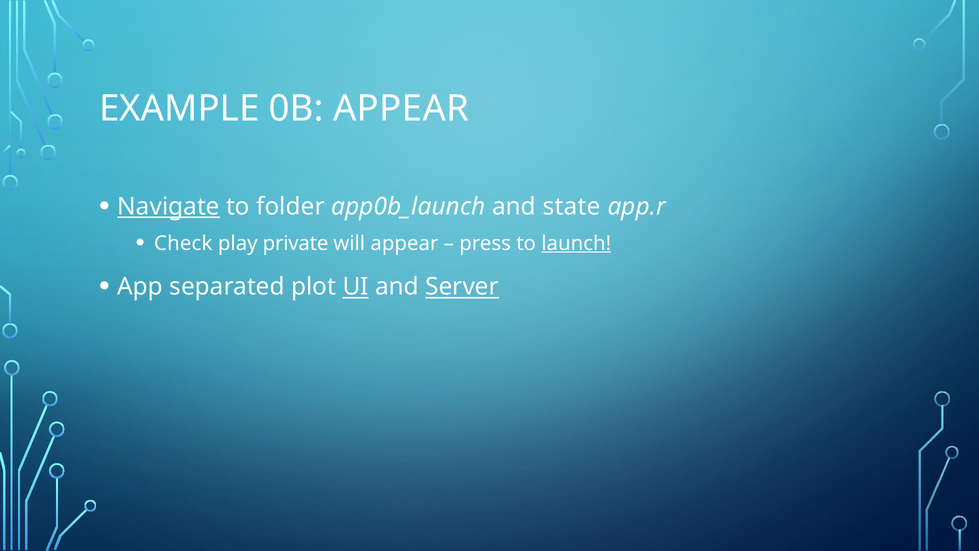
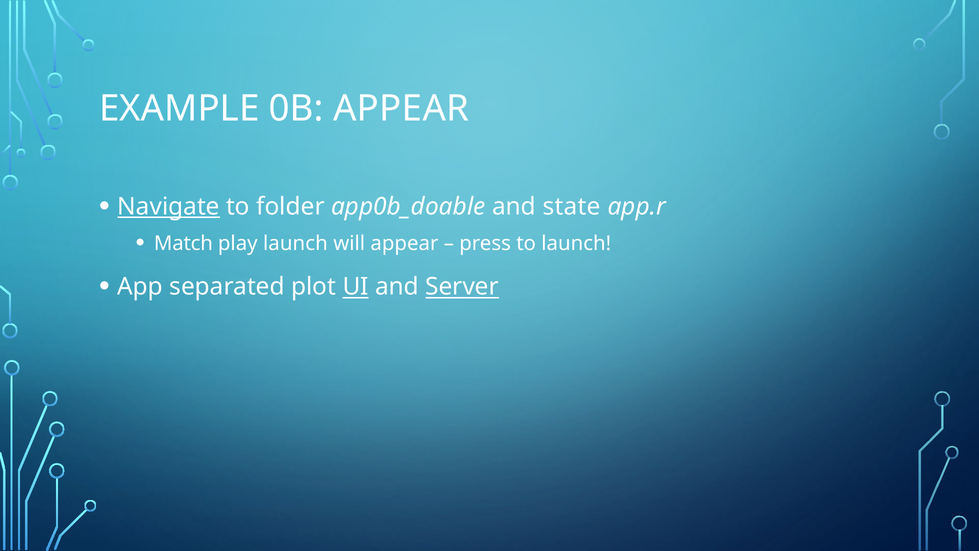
app0b_launch: app0b_launch -> app0b_doable (408, 207)
Check: Check -> Match (183, 243)
play private: private -> launch (295, 243)
launch underline: present -> none (576, 243)
